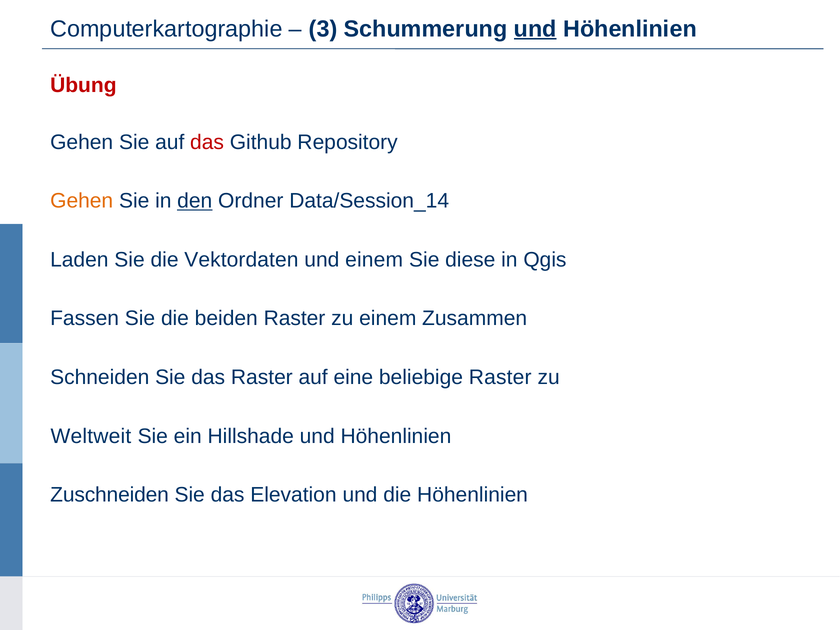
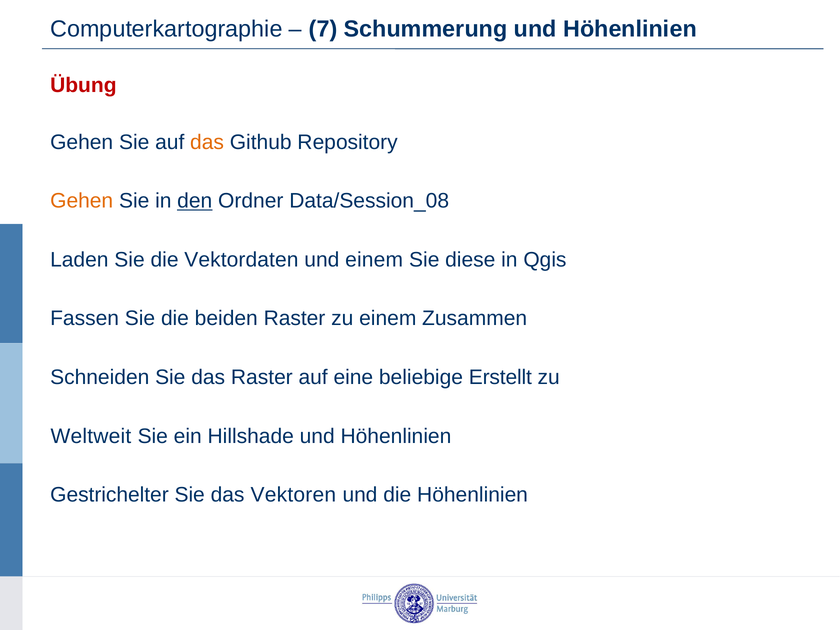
3: 3 -> 7 (323, 29)
und underline: present -> none (535, 29)
das colour: red -> orange (207, 142)
Data/Session_14: Data/Session_14 -> Data/Session_08 (369, 201)
beliebige Raster: Raster -> Erstellt (500, 377)
Zuschneiden: Zuschneiden -> Gestrichelter (109, 495)
Elevation: Elevation -> Vektoren (293, 495)
